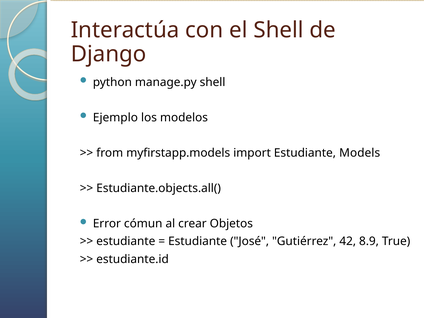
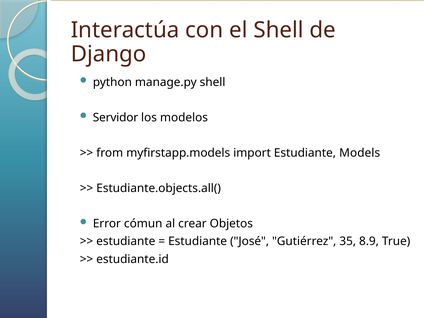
Ejemplo: Ejemplo -> Servidor (116, 118)
42: 42 -> 35 (348, 241)
